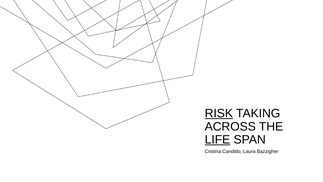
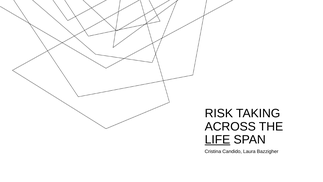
RISK underline: present -> none (219, 113)
